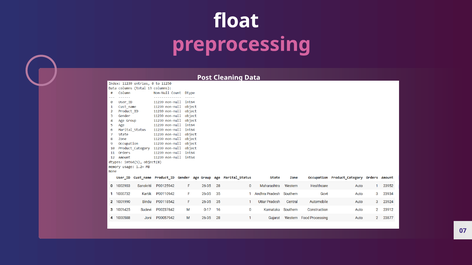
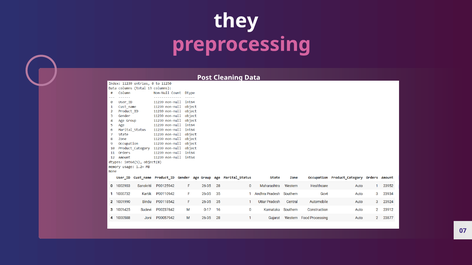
float: float -> they (236, 21)
